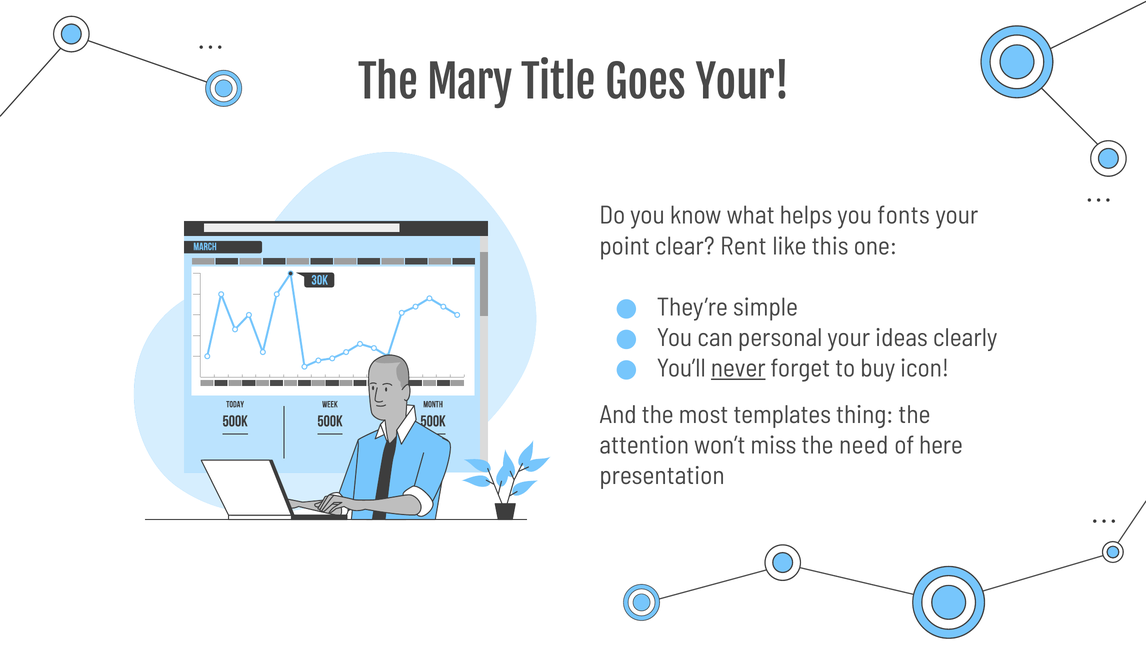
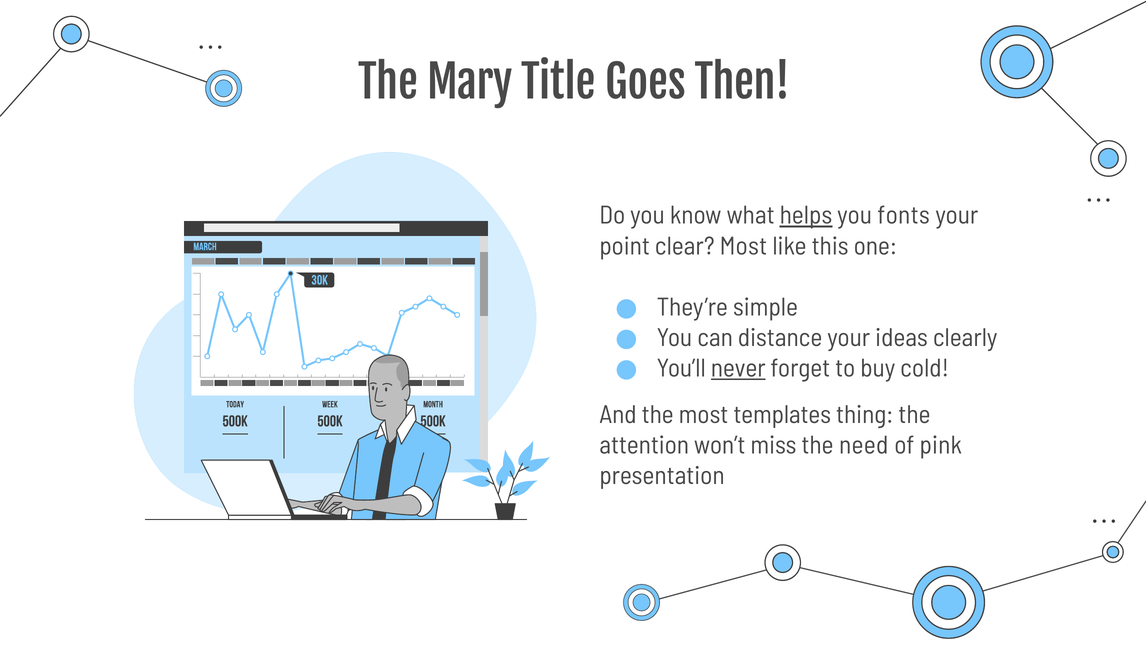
Goes Your: Your -> Then (742, 84)
helps underline: none -> present (806, 215)
clear Rent: Rent -> Most (743, 246)
personal: personal -> distance (780, 338)
icon: icon -> cold (925, 368)
here: here -> pink (941, 445)
